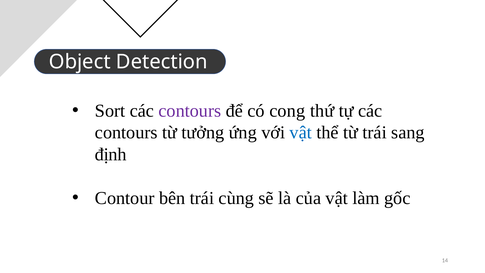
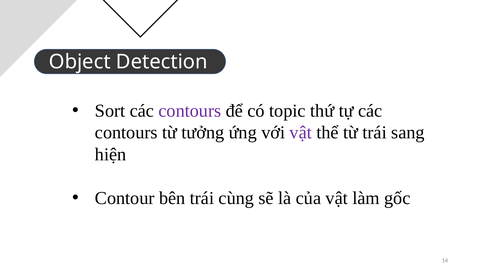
cong: cong -> topic (287, 111)
vật colour: blue -> purple (301, 133)
định: định -> hiện (111, 154)
